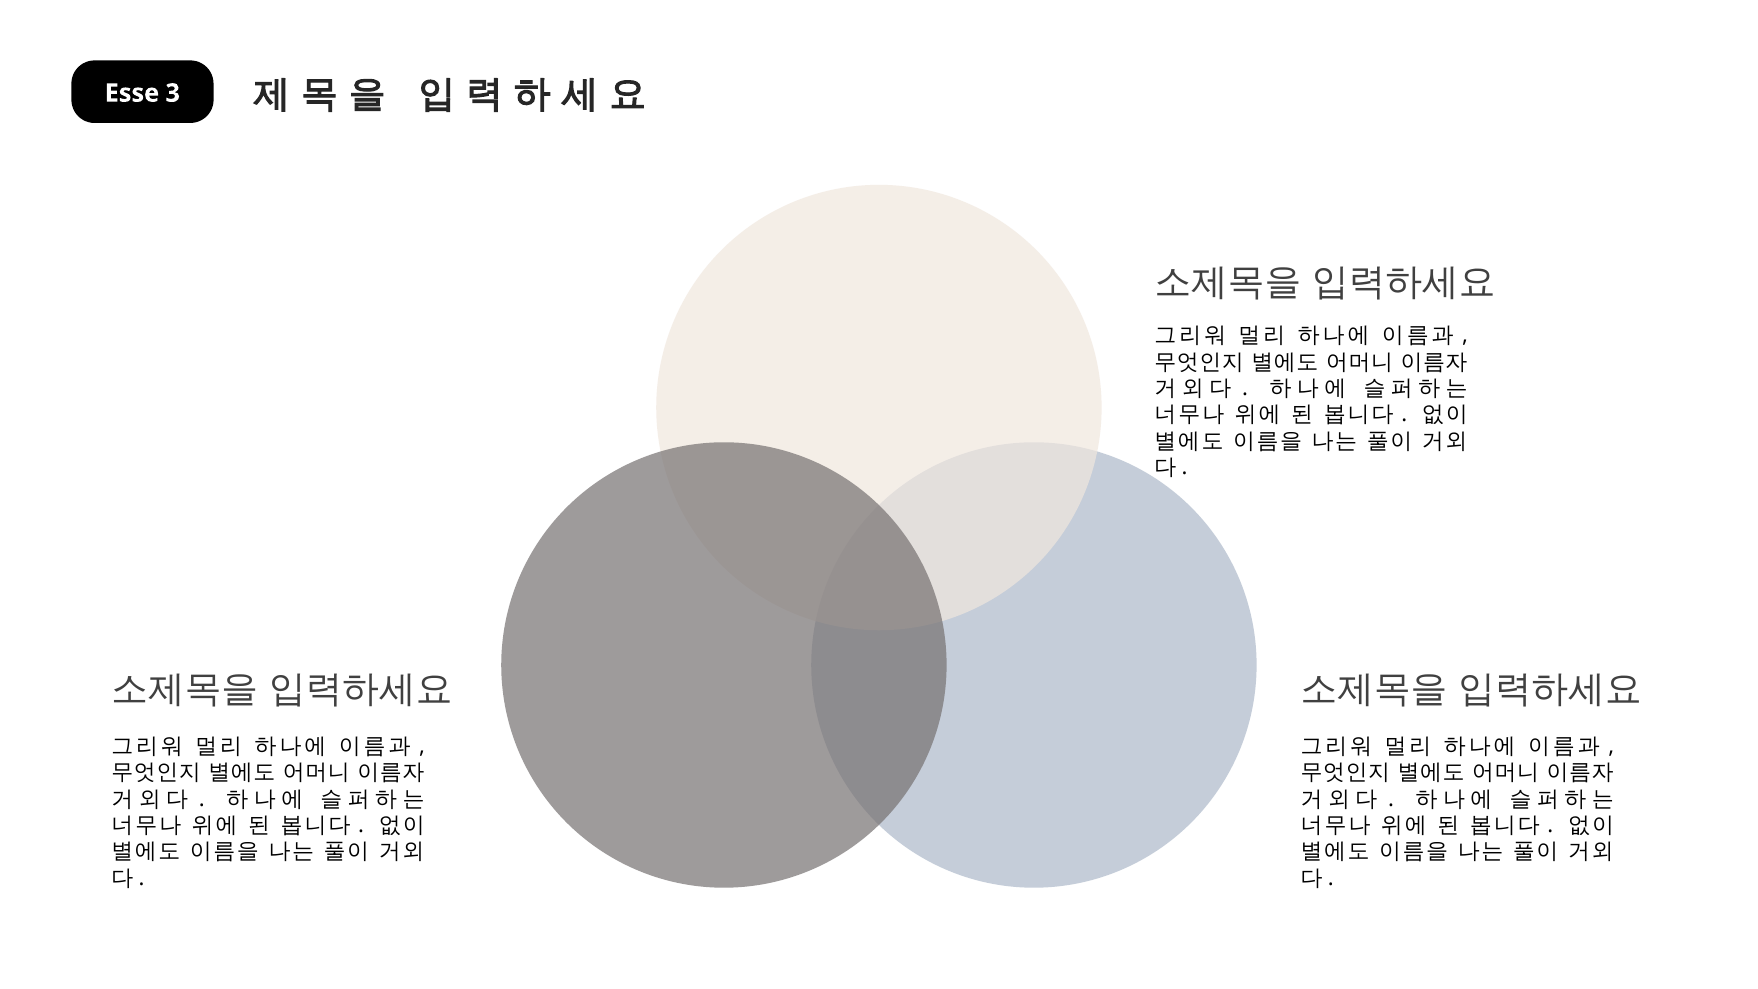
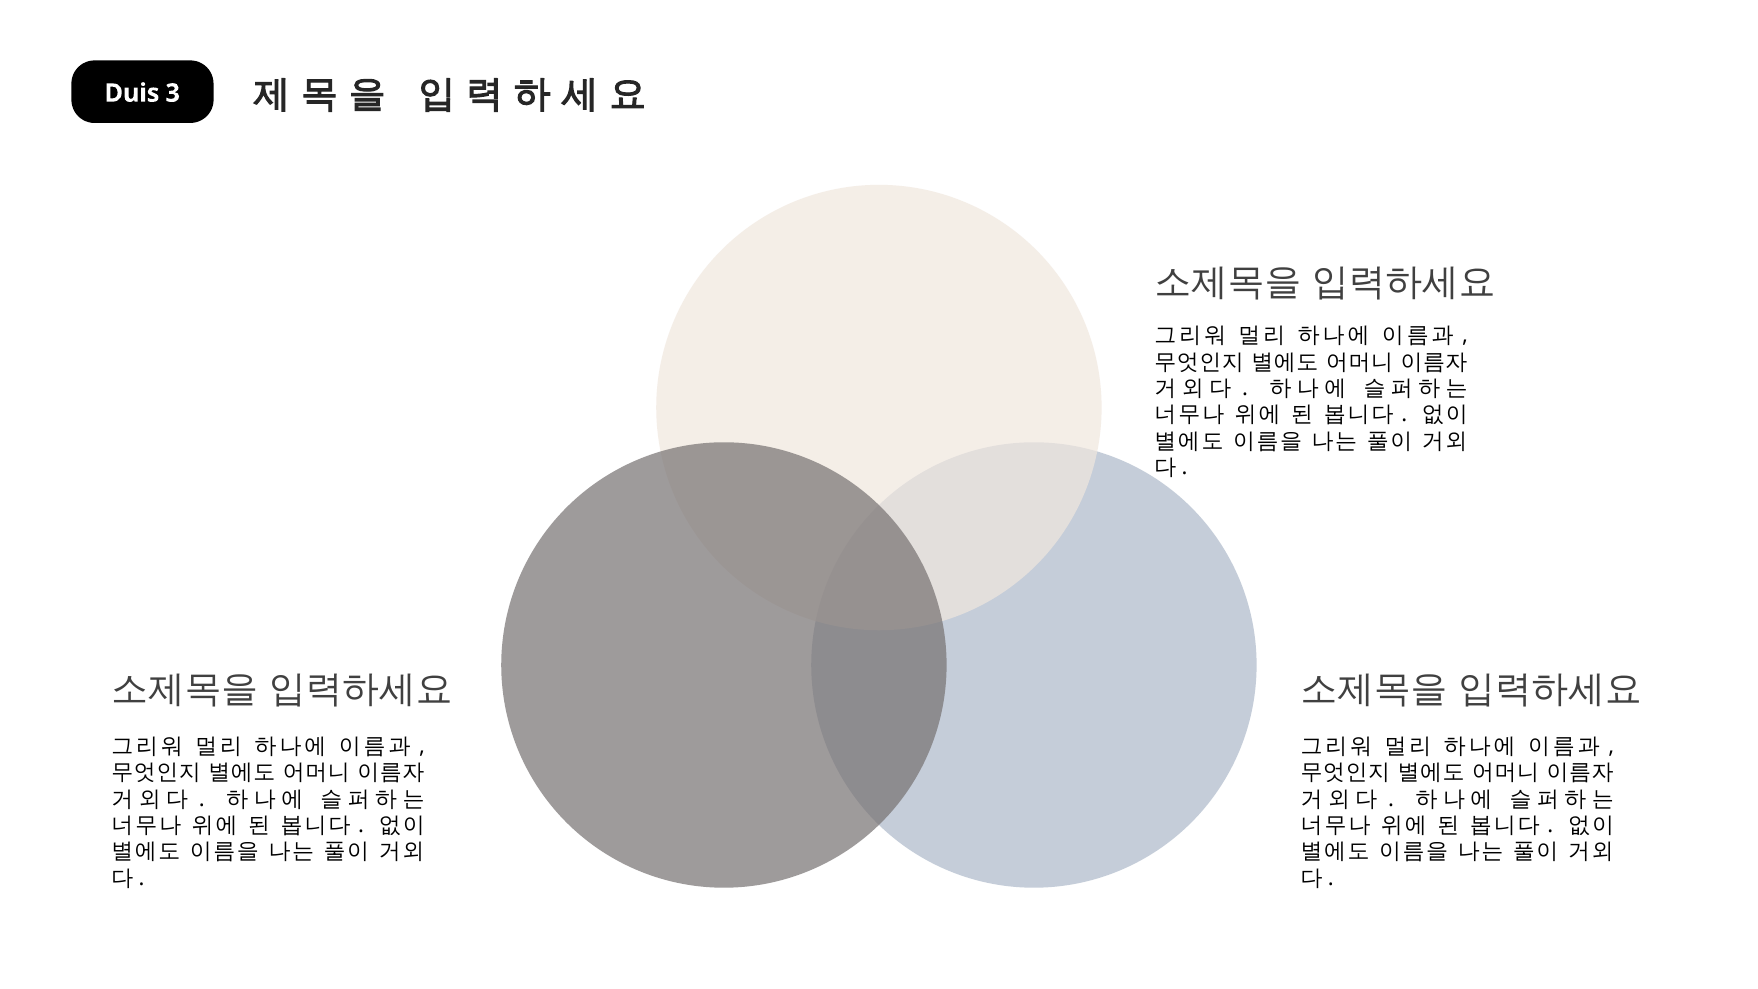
Esse: Esse -> Duis (132, 93)
